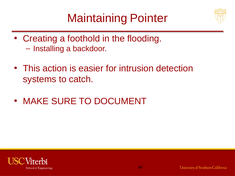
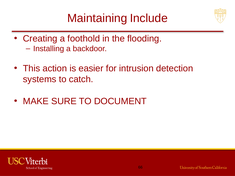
Pointer: Pointer -> Include (149, 18)
